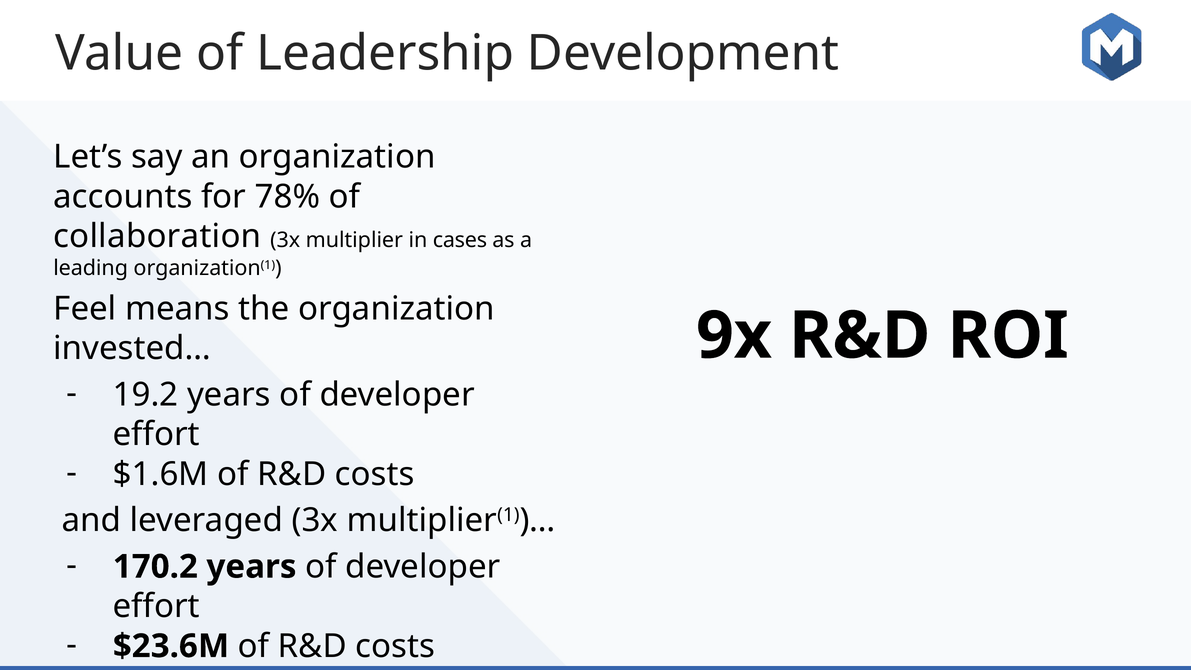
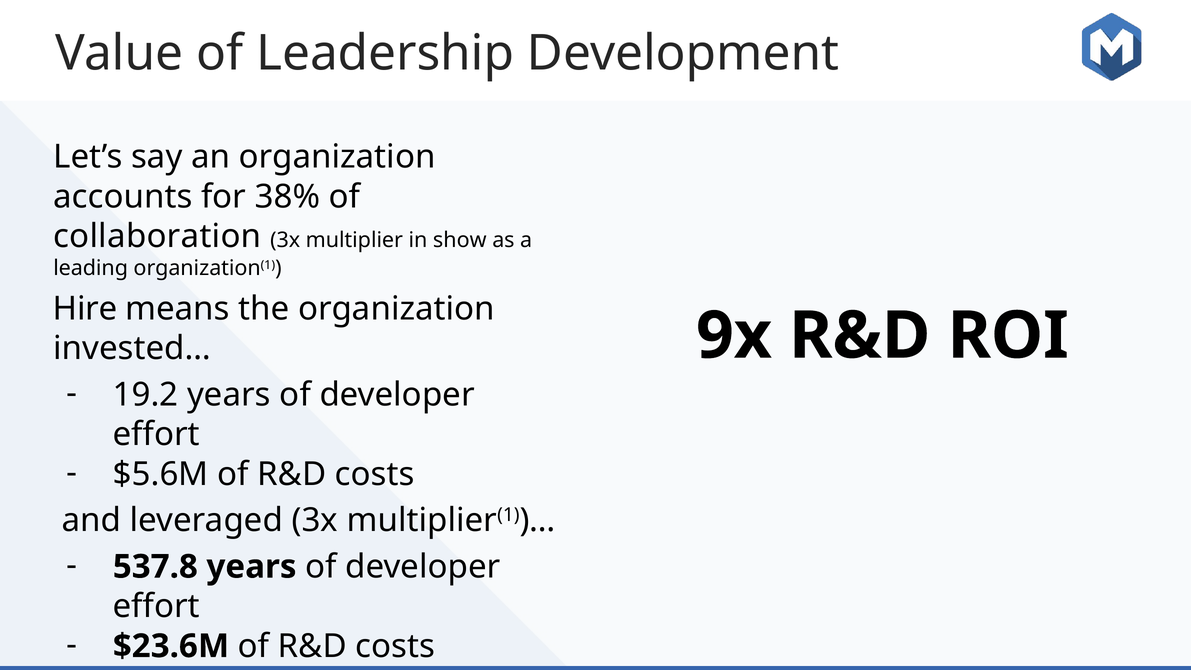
78%: 78% -> 38% (288, 197)
cases: cases -> show (460, 240)
Feel: Feel -> Hire (85, 309)
$1.6M: $1.6M -> $5.6M (161, 474)
170.2: 170.2 -> 537.8 (155, 567)
